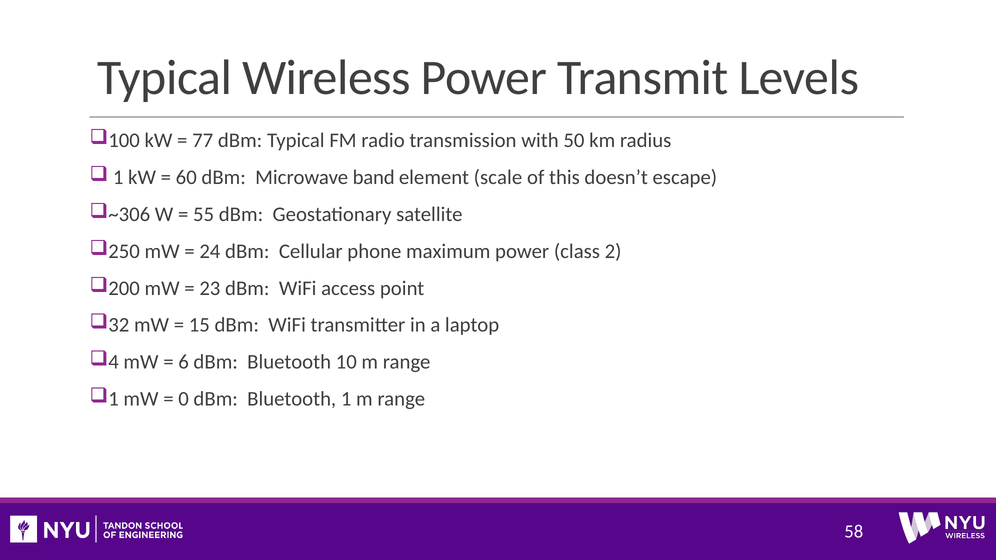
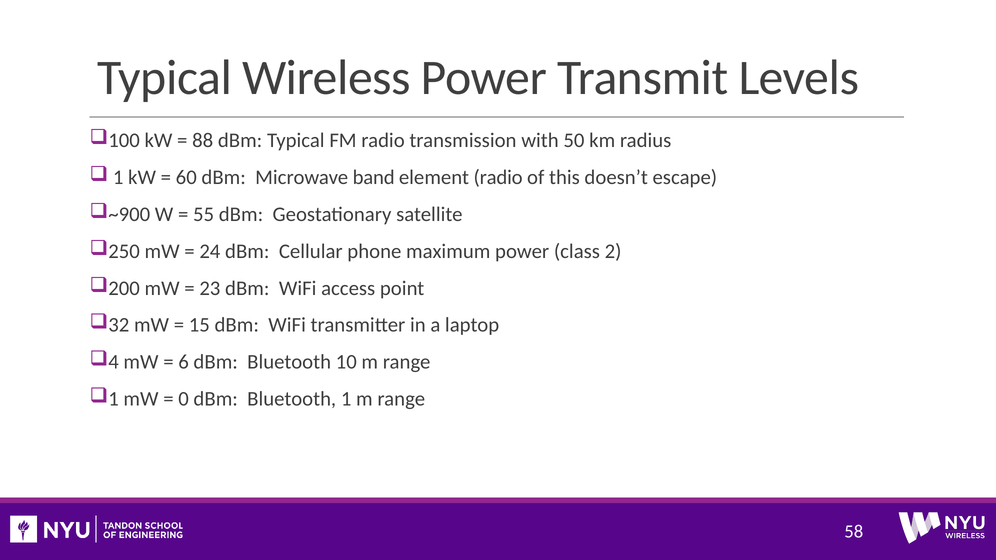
77: 77 -> 88 (203, 141)
element scale: scale -> radio (498, 178)
~306: ~306 -> ~900 (129, 214)
